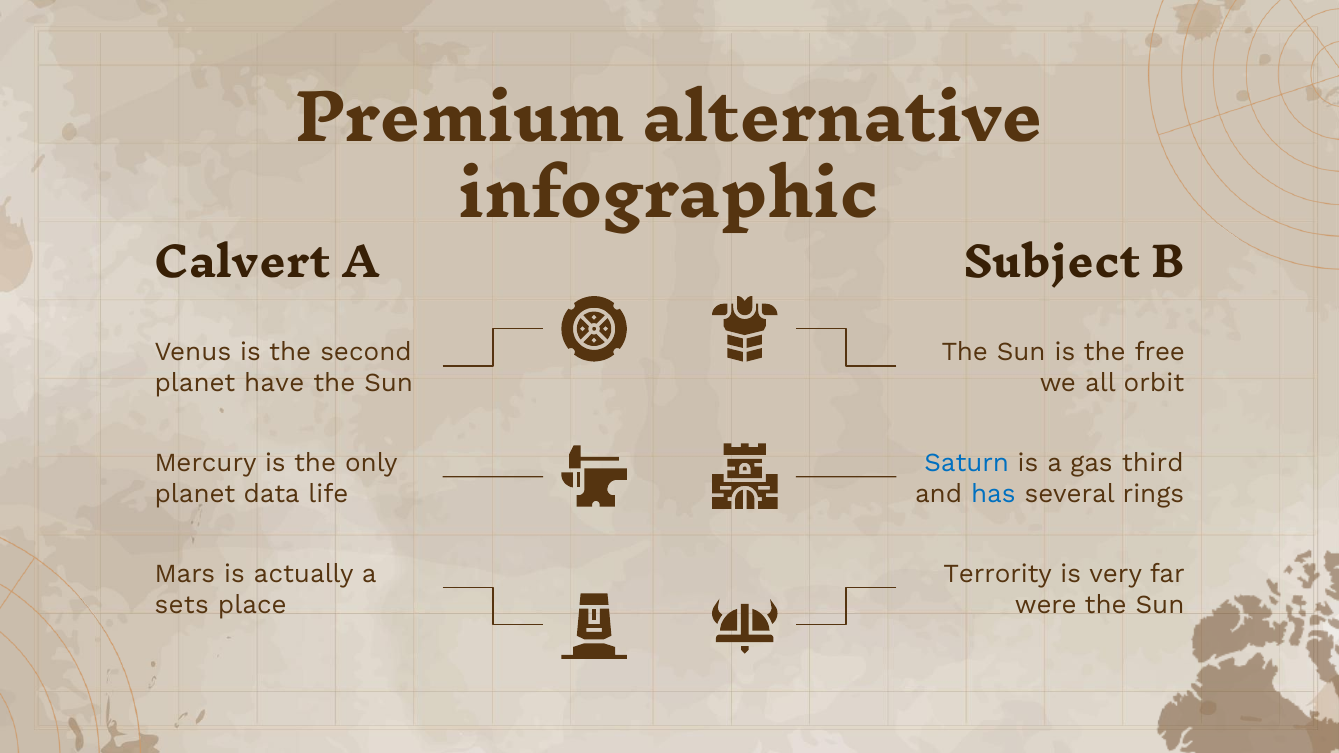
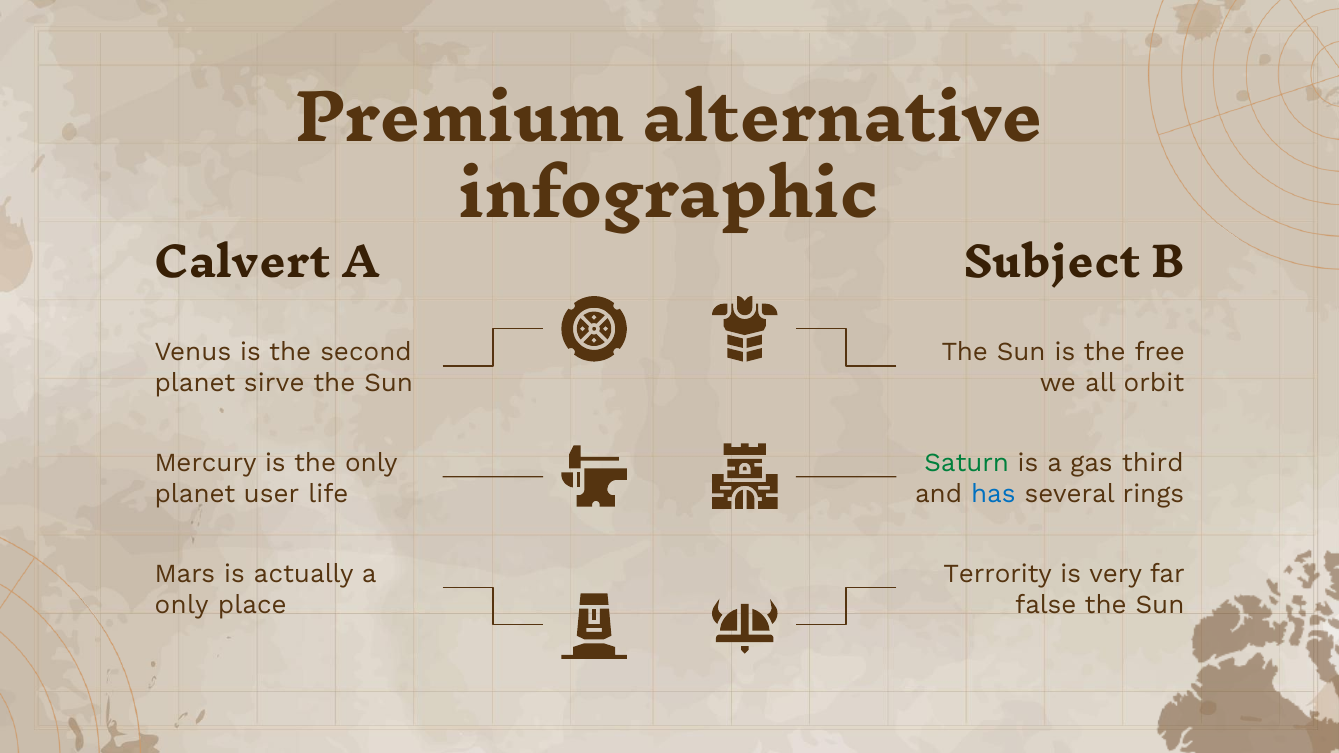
have: have -> sirve (274, 384)
Saturn colour: blue -> green (967, 463)
data: data -> user (272, 494)
sets: sets -> only (182, 605)
were: were -> false (1046, 605)
